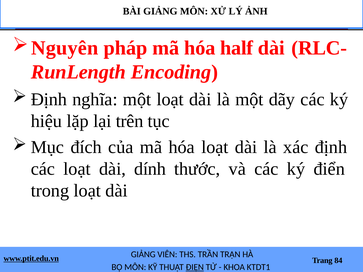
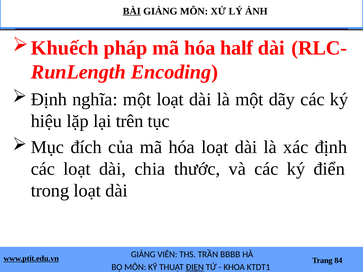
BÀI underline: none -> present (132, 11)
Nguyên: Nguyên -> Khuếch (65, 48)
dính: dính -> chia (150, 169)
TRẬN: TRẬN -> BBBB (230, 255)
